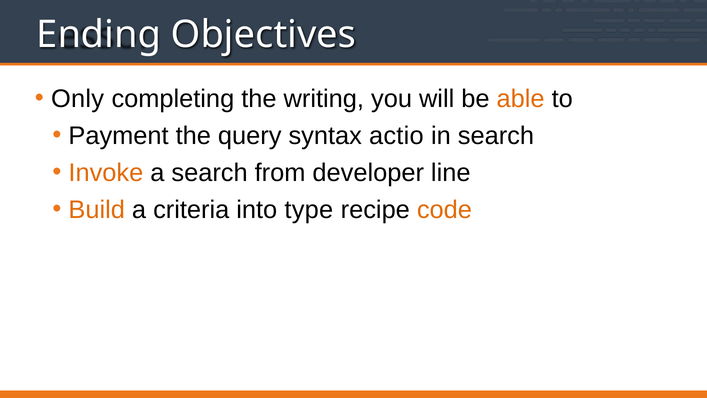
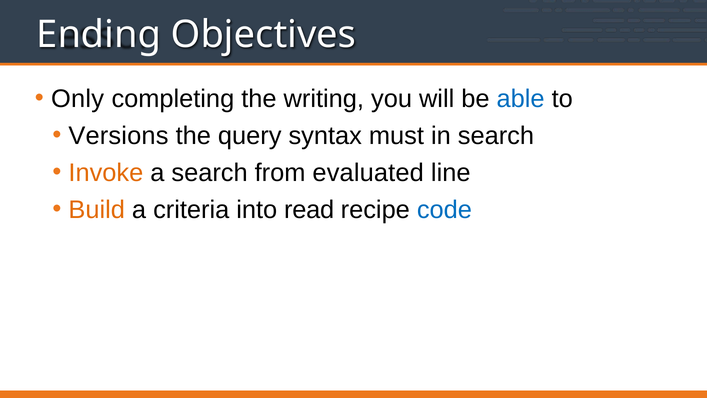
able colour: orange -> blue (521, 99)
Payment: Payment -> Versions (118, 136)
actio: actio -> must (396, 136)
developer: developer -> evaluated (368, 173)
type: type -> read (309, 210)
code colour: orange -> blue (444, 210)
